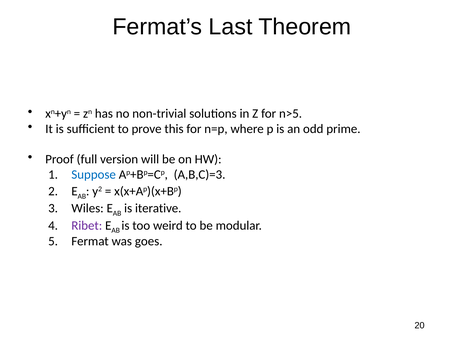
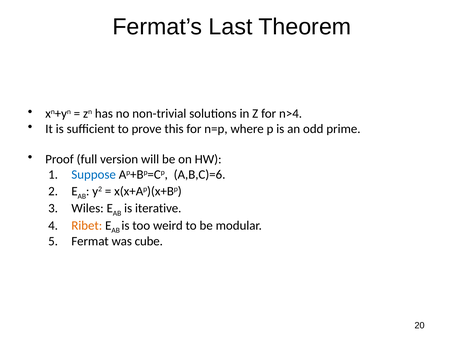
n>5: n>5 -> n>4 (291, 114)
A,B,C)=3: A,B,C)=3 -> A,B,C)=6 (200, 174)
Ribet colour: purple -> orange (87, 225)
goes: goes -> cube (149, 241)
